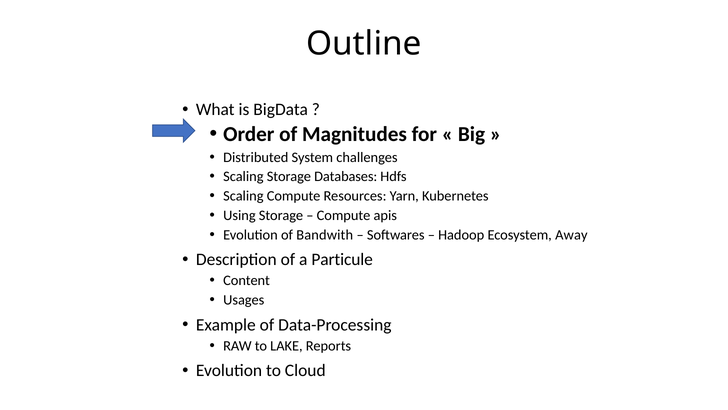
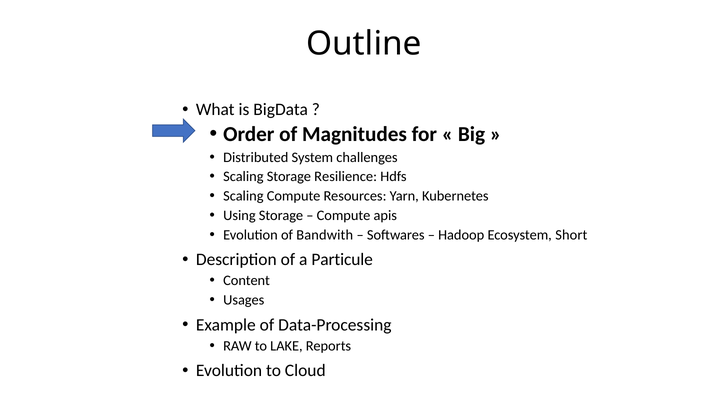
Databases: Databases -> Resilience (346, 176)
Away: Away -> Short (571, 234)
